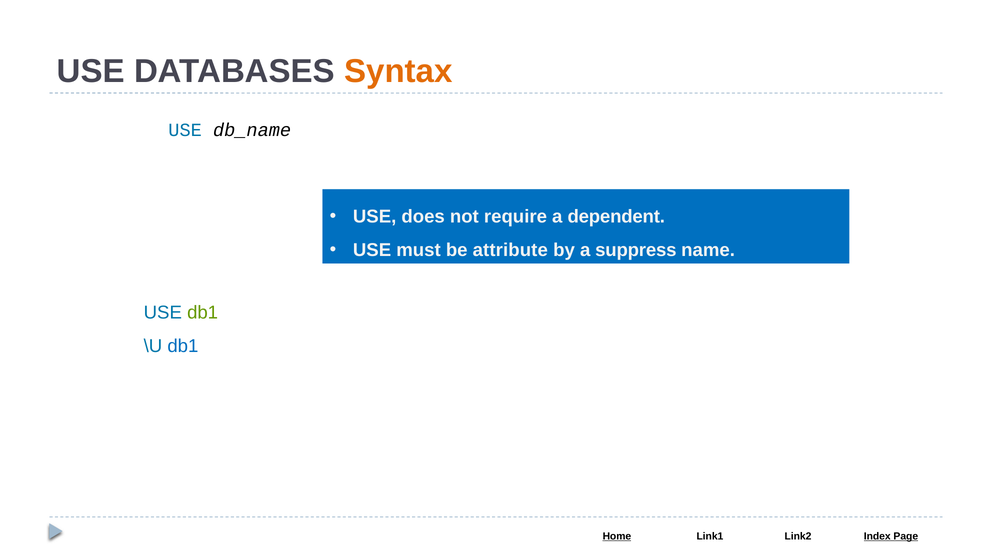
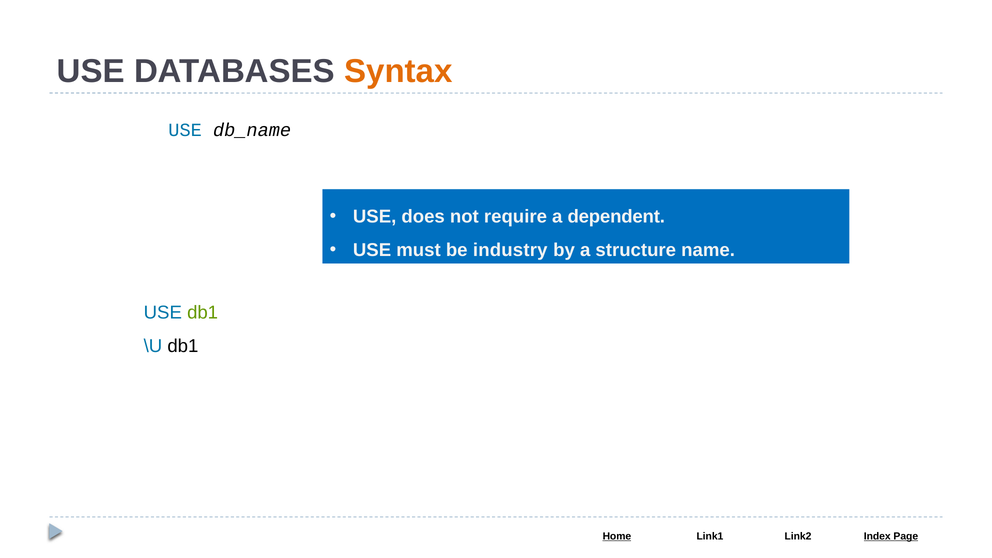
attribute: attribute -> industry (510, 250)
suppress: suppress -> structure (636, 250)
db1 colour: blue -> black (183, 346)
